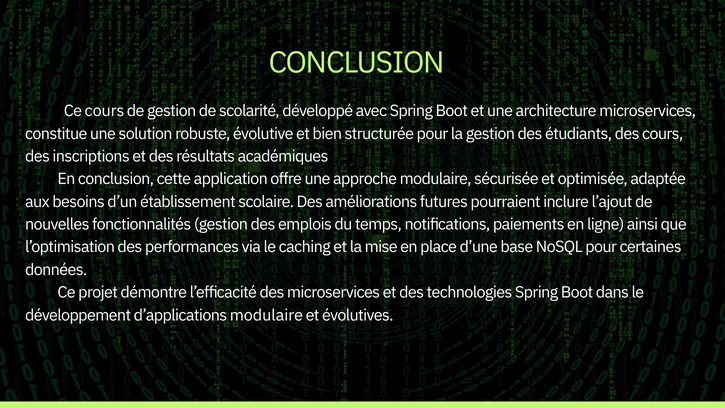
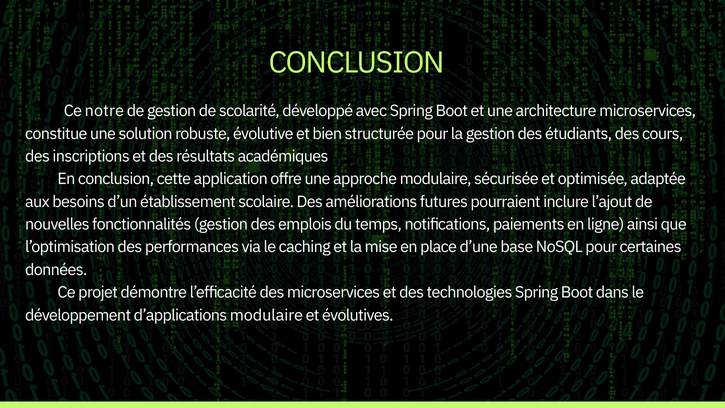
Ce cours: cours -> notre (104, 111)
